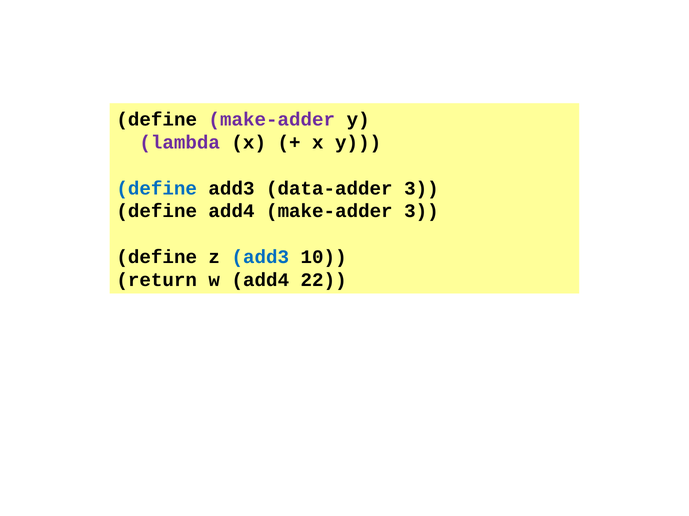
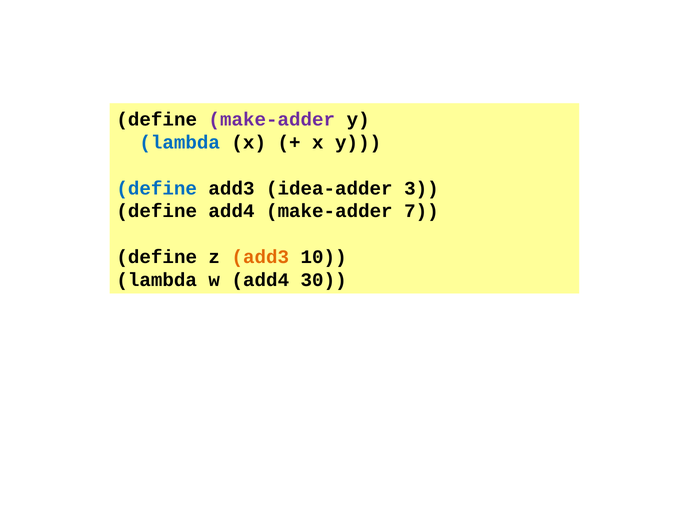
lambda colour: purple -> blue (180, 143)
data-adder: data-adder -> idea-adder (329, 188)
make-adder 3: 3 -> 7 (421, 211)
add3 colour: blue -> orange (260, 257)
return: return -> lambda (157, 280)
22: 22 -> 30 (324, 280)
